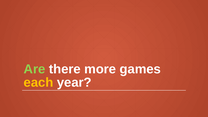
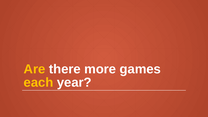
Are colour: light green -> yellow (34, 69)
